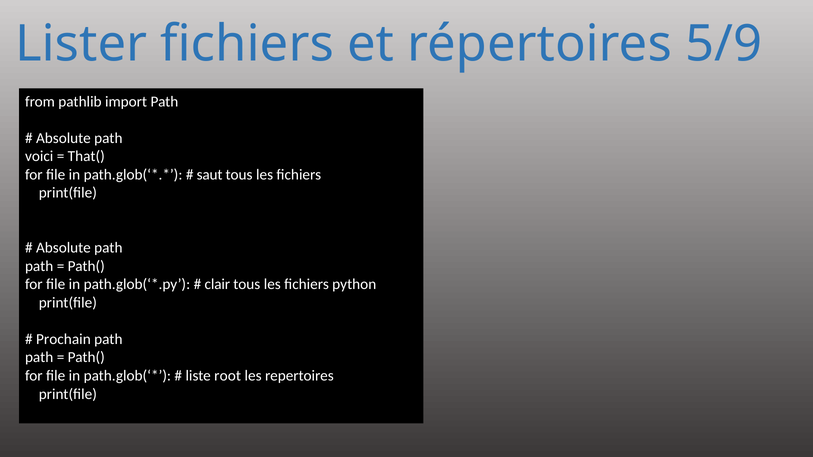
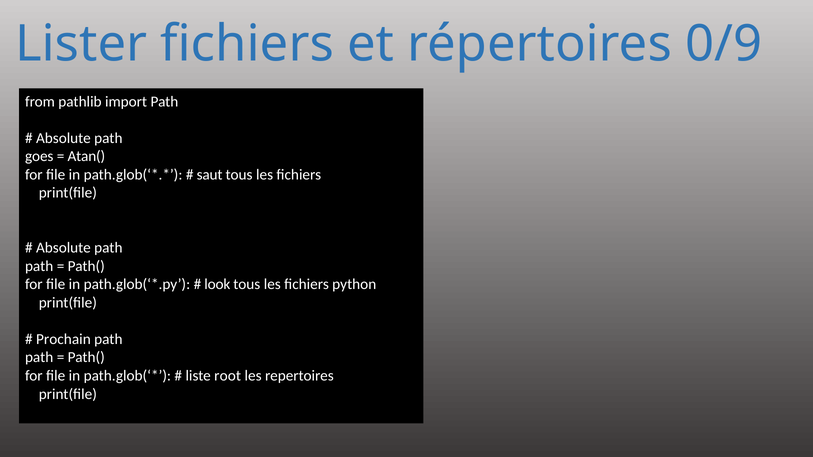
5/9: 5/9 -> 0/9 (724, 44)
voici: voici -> goes (39, 156)
That(: That( -> Atan( (86, 156)
clair: clair -> look (217, 285)
